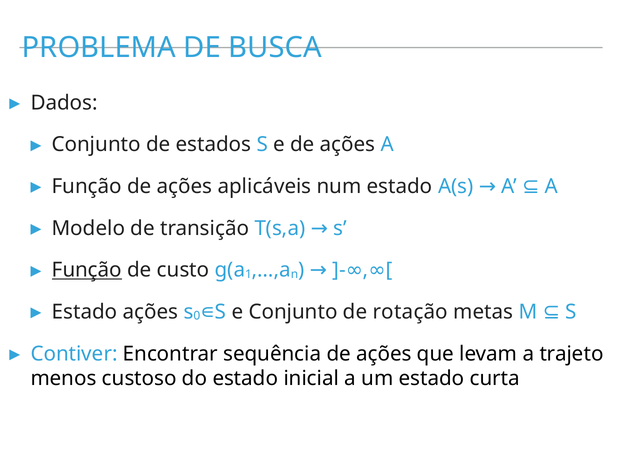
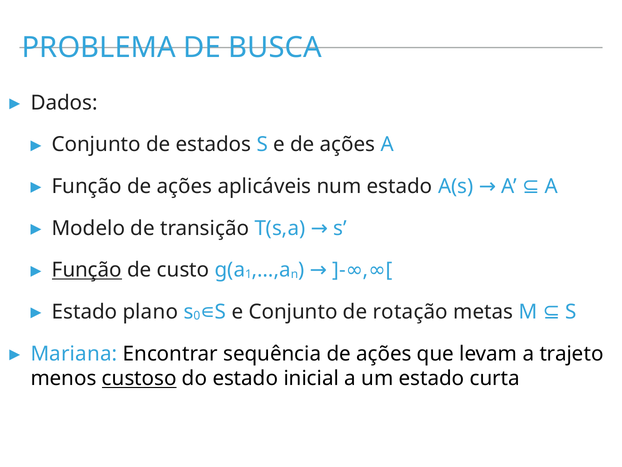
Estado ações: ações -> plano (150, 312)
Contiver: Contiver -> Mariana (74, 353)
custoso underline: none -> present (139, 378)
